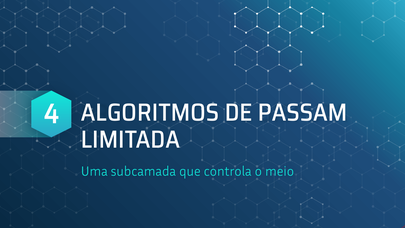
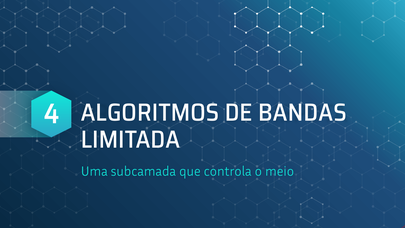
PASSAM: PASSAM -> BANDAS (302, 113)
